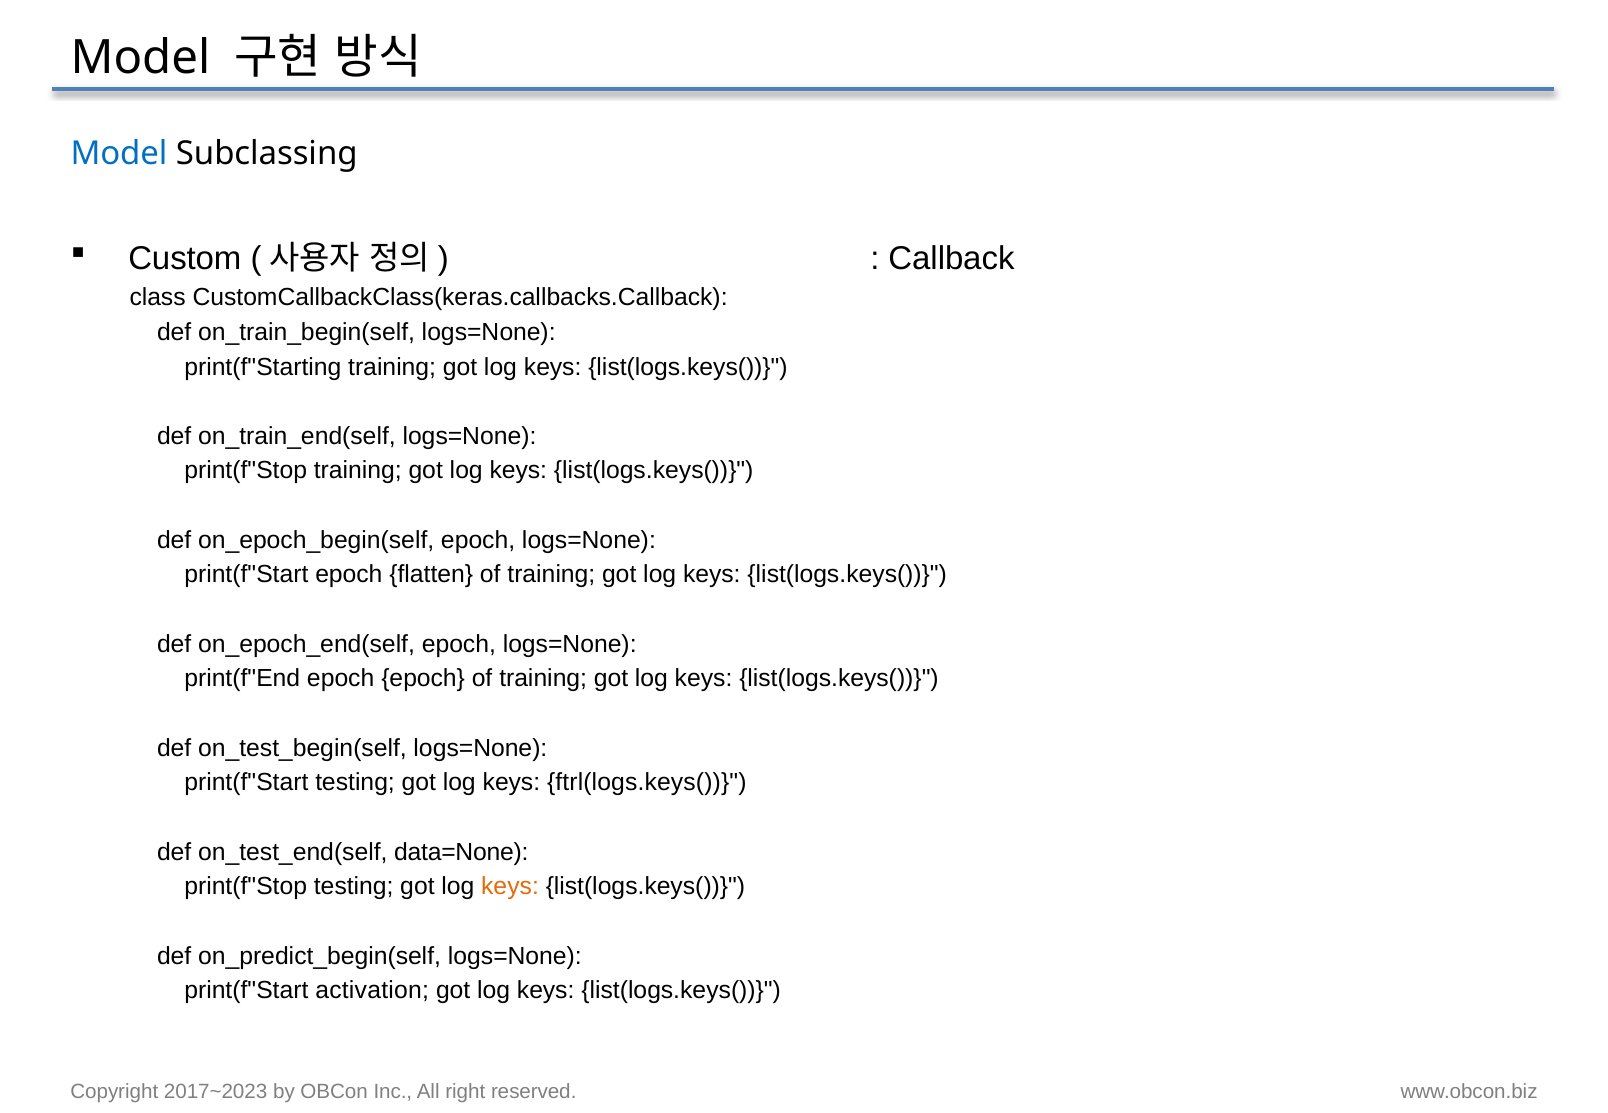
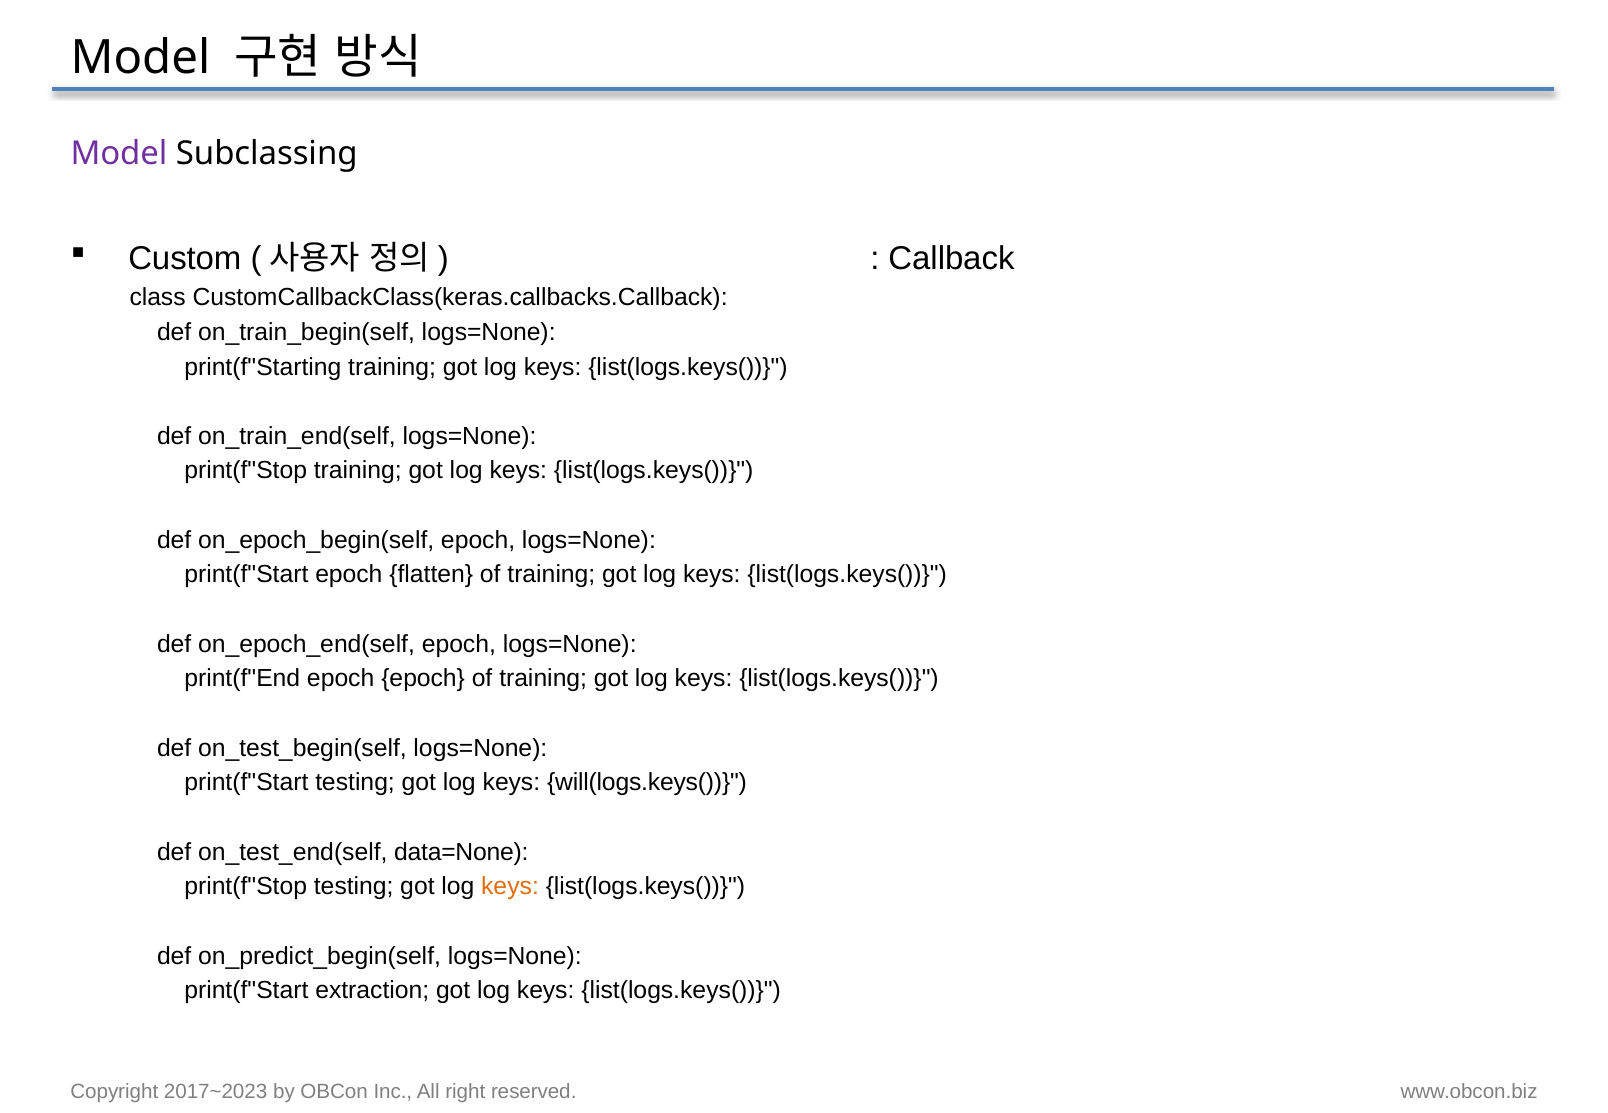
Model colour: blue -> purple (119, 154)
ftrl(logs.keys(: ftrl(logs.keys( -> will(logs.keys( (647, 783)
activation: activation -> extraction (372, 991)
